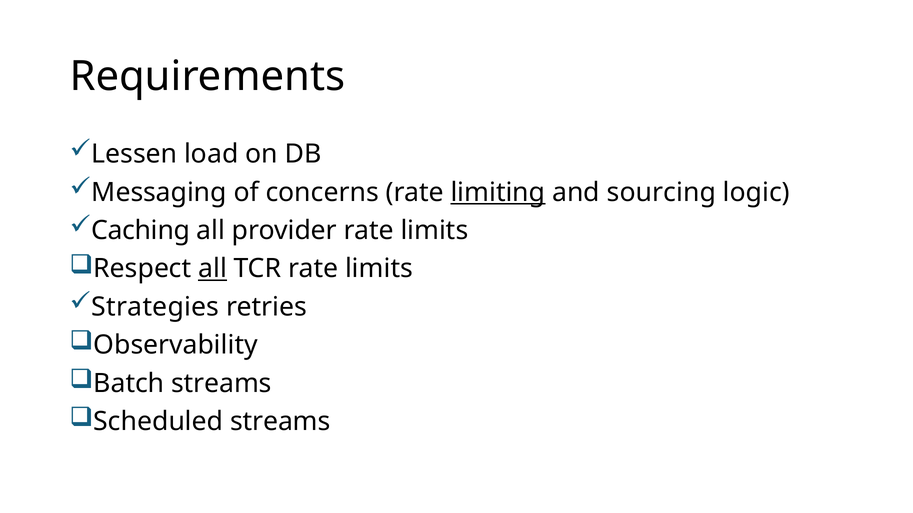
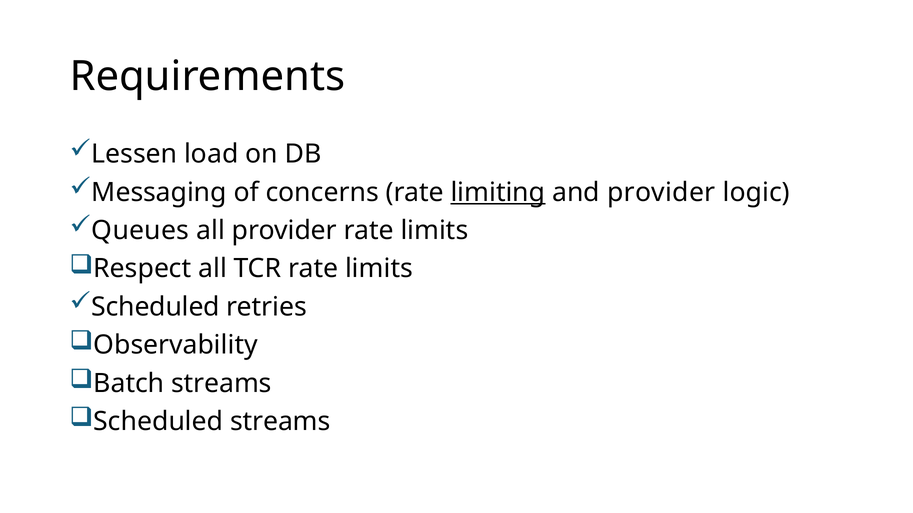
and sourcing: sourcing -> provider (661, 193)
Caching: Caching -> Queues (140, 231)
all underline: present -> none (213, 269)
Strategies: Strategies -> Scheduled (156, 307)
